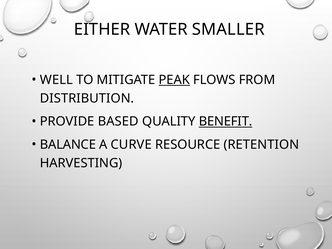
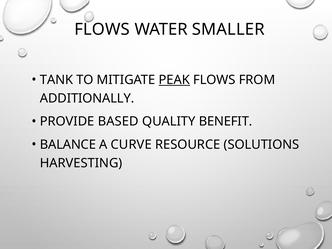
EITHER: EITHER -> FLOWS (102, 29)
WELL: WELL -> TANK (56, 80)
DISTRIBUTION: DISTRIBUTION -> ADDITIONALLY (87, 98)
BENEFIT underline: present -> none (226, 121)
RETENTION: RETENTION -> SOLUTIONS (261, 145)
